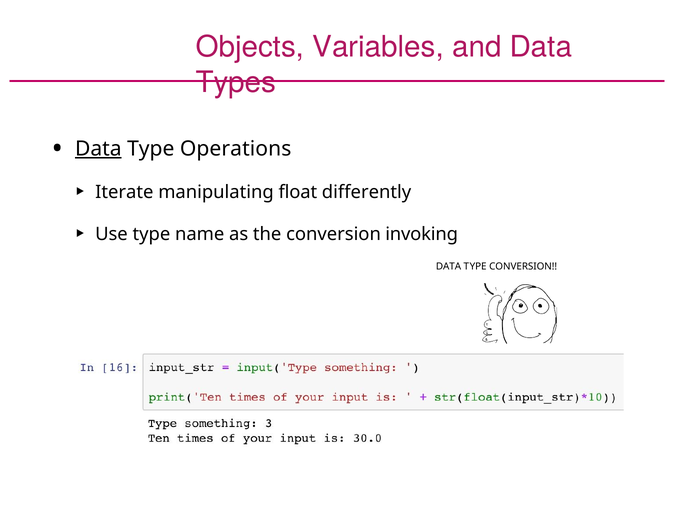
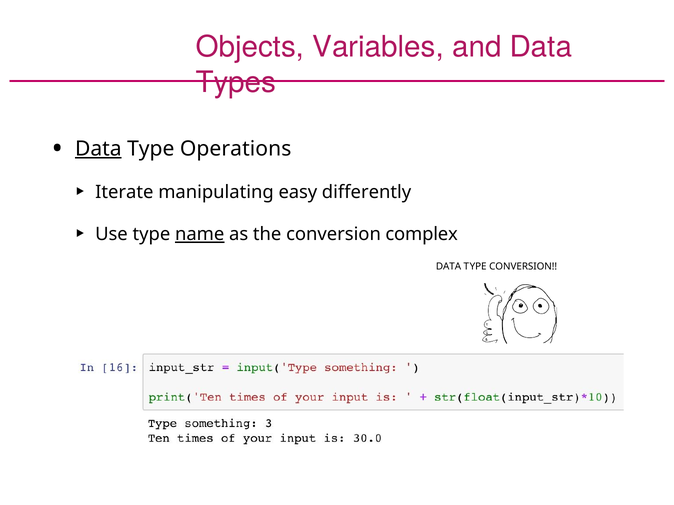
float: float -> easy (298, 192)
name underline: none -> present (200, 235)
invoking: invoking -> complex (422, 235)
